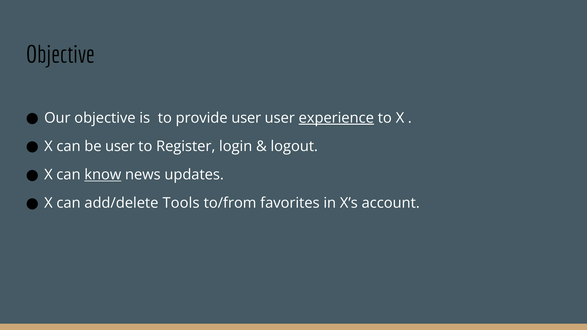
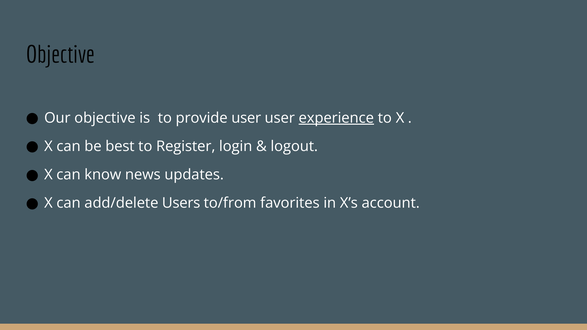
be user: user -> best (120, 146)
know underline: present -> none (103, 175)
Tools: Tools -> Users (181, 203)
